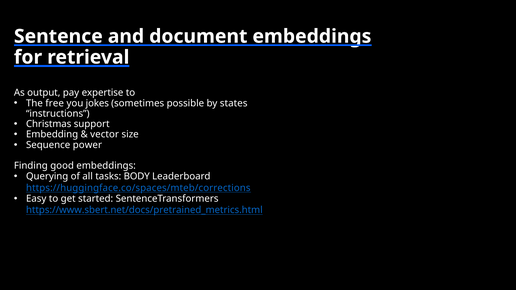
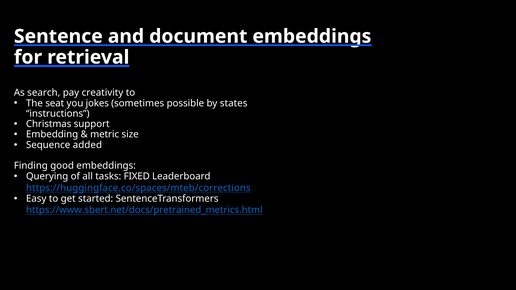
output: output -> search (44, 93)
expertise: expertise -> creativity (102, 93)
free: free -> seat (55, 103)
vector: vector -> metric (105, 135)
power: power -> added (87, 145)
BODY: BODY -> FIXED (137, 176)
